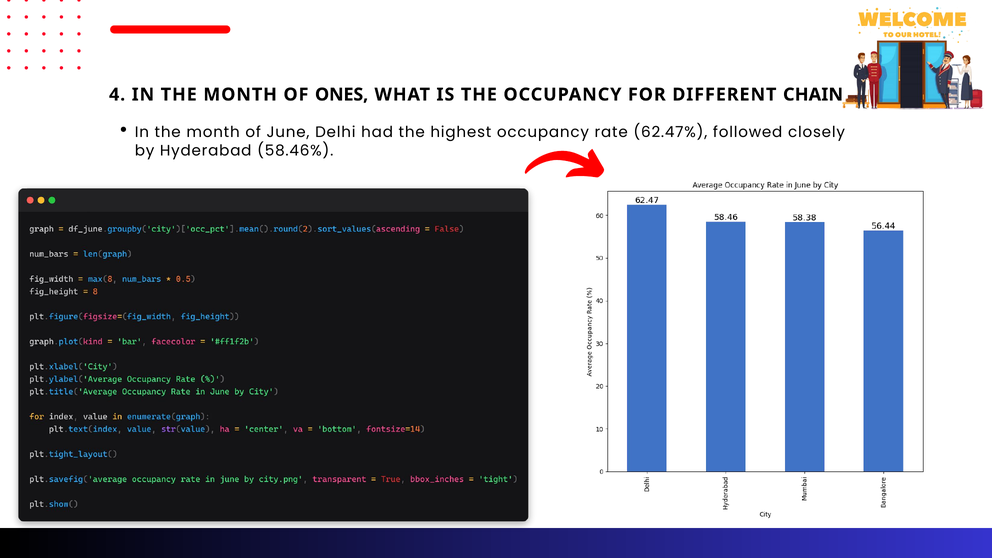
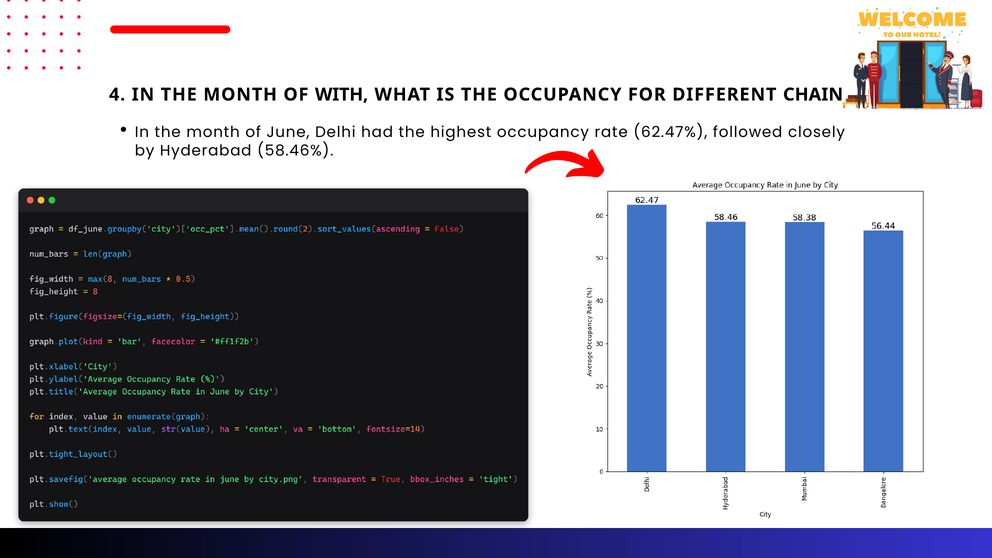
ONES: ONES -> WITH (342, 95)
